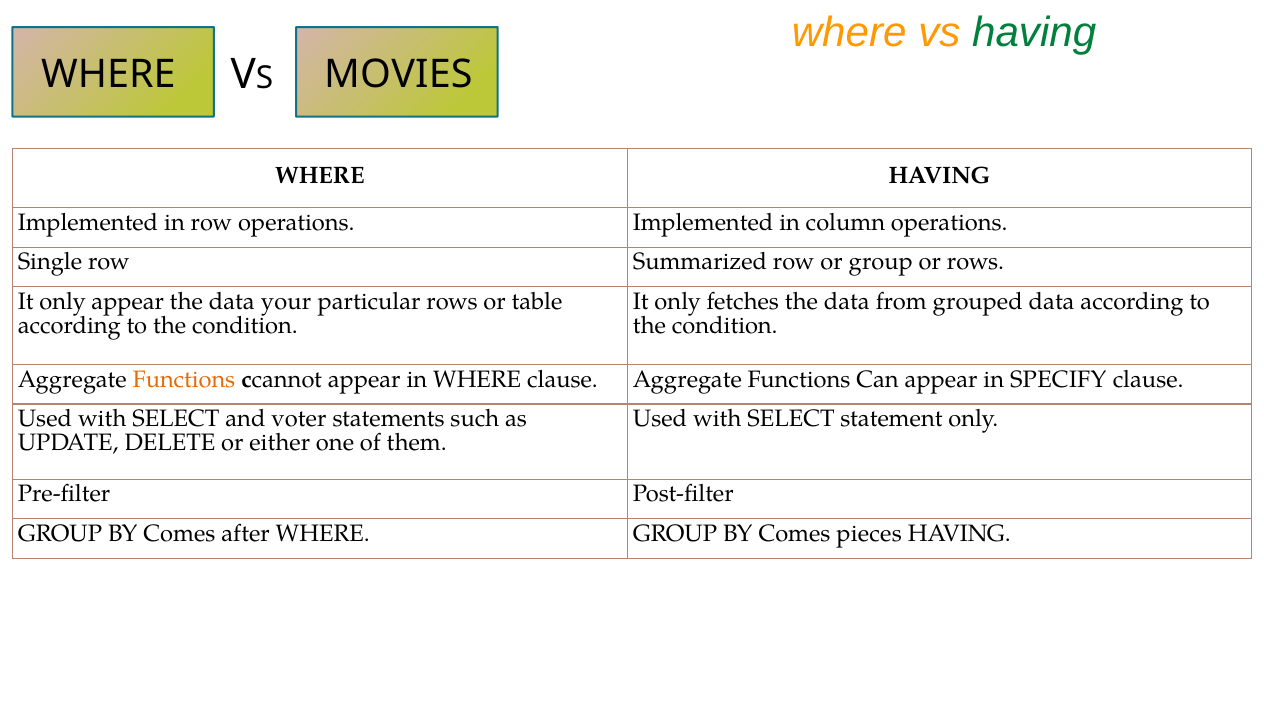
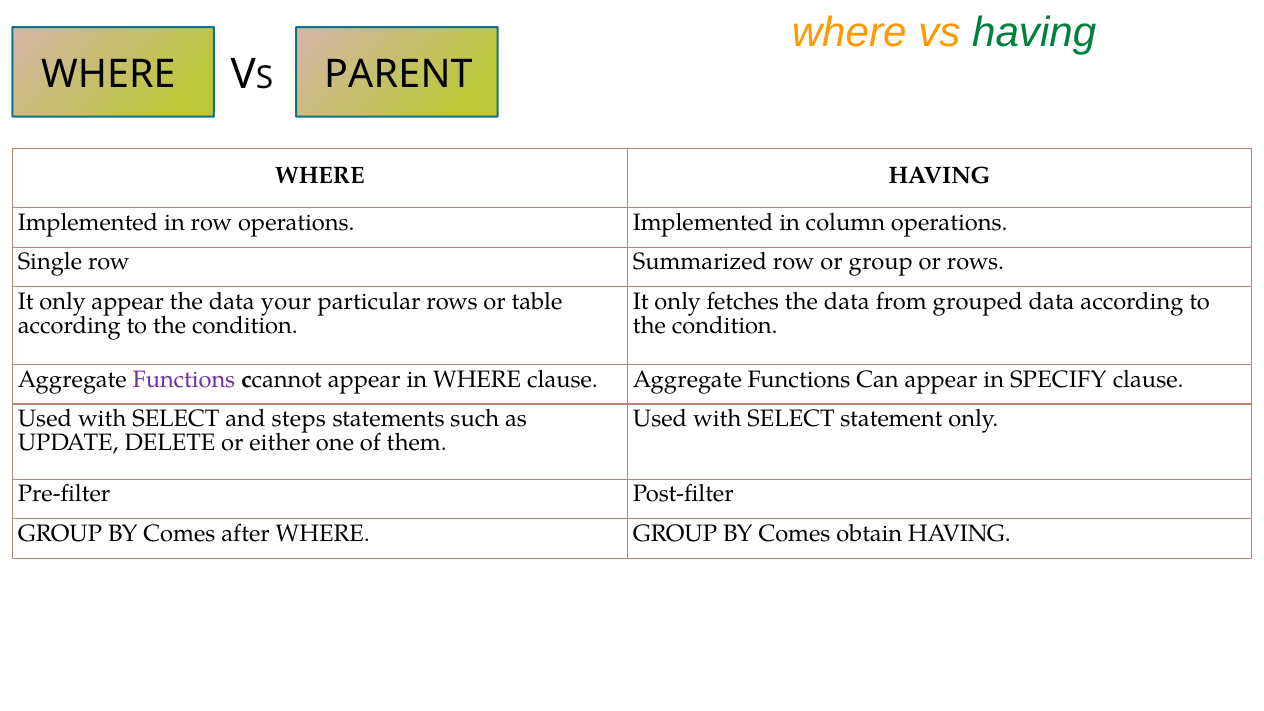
MOVIES: MOVIES -> PARENT (398, 75)
Functions colour: orange -> purple (184, 379)
voter: voter -> steps (299, 419)
pieces: pieces -> obtain (869, 534)
